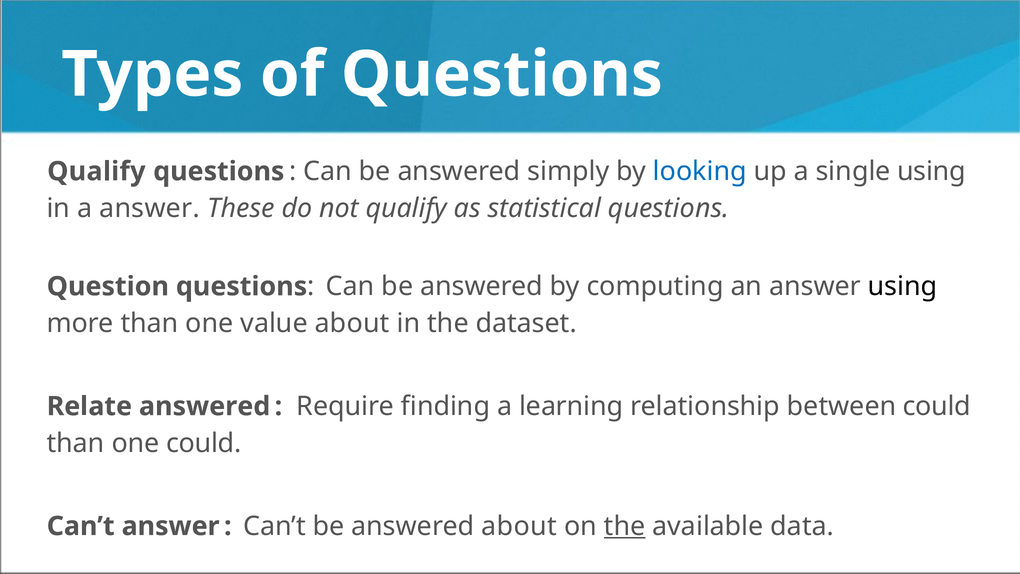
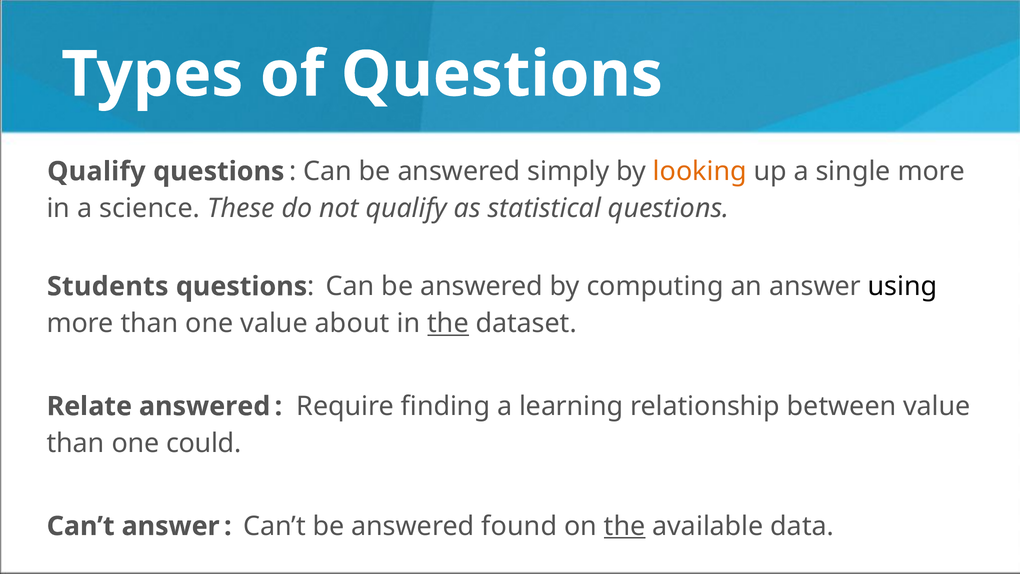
looking colour: blue -> orange (700, 171)
single using: using -> more (931, 171)
a answer: answer -> science (150, 208)
Question: Question -> Students (108, 286)
the underline: none -> present (448, 323)
between could: could -> value (937, 406)
answered about: about -> found (519, 526)
